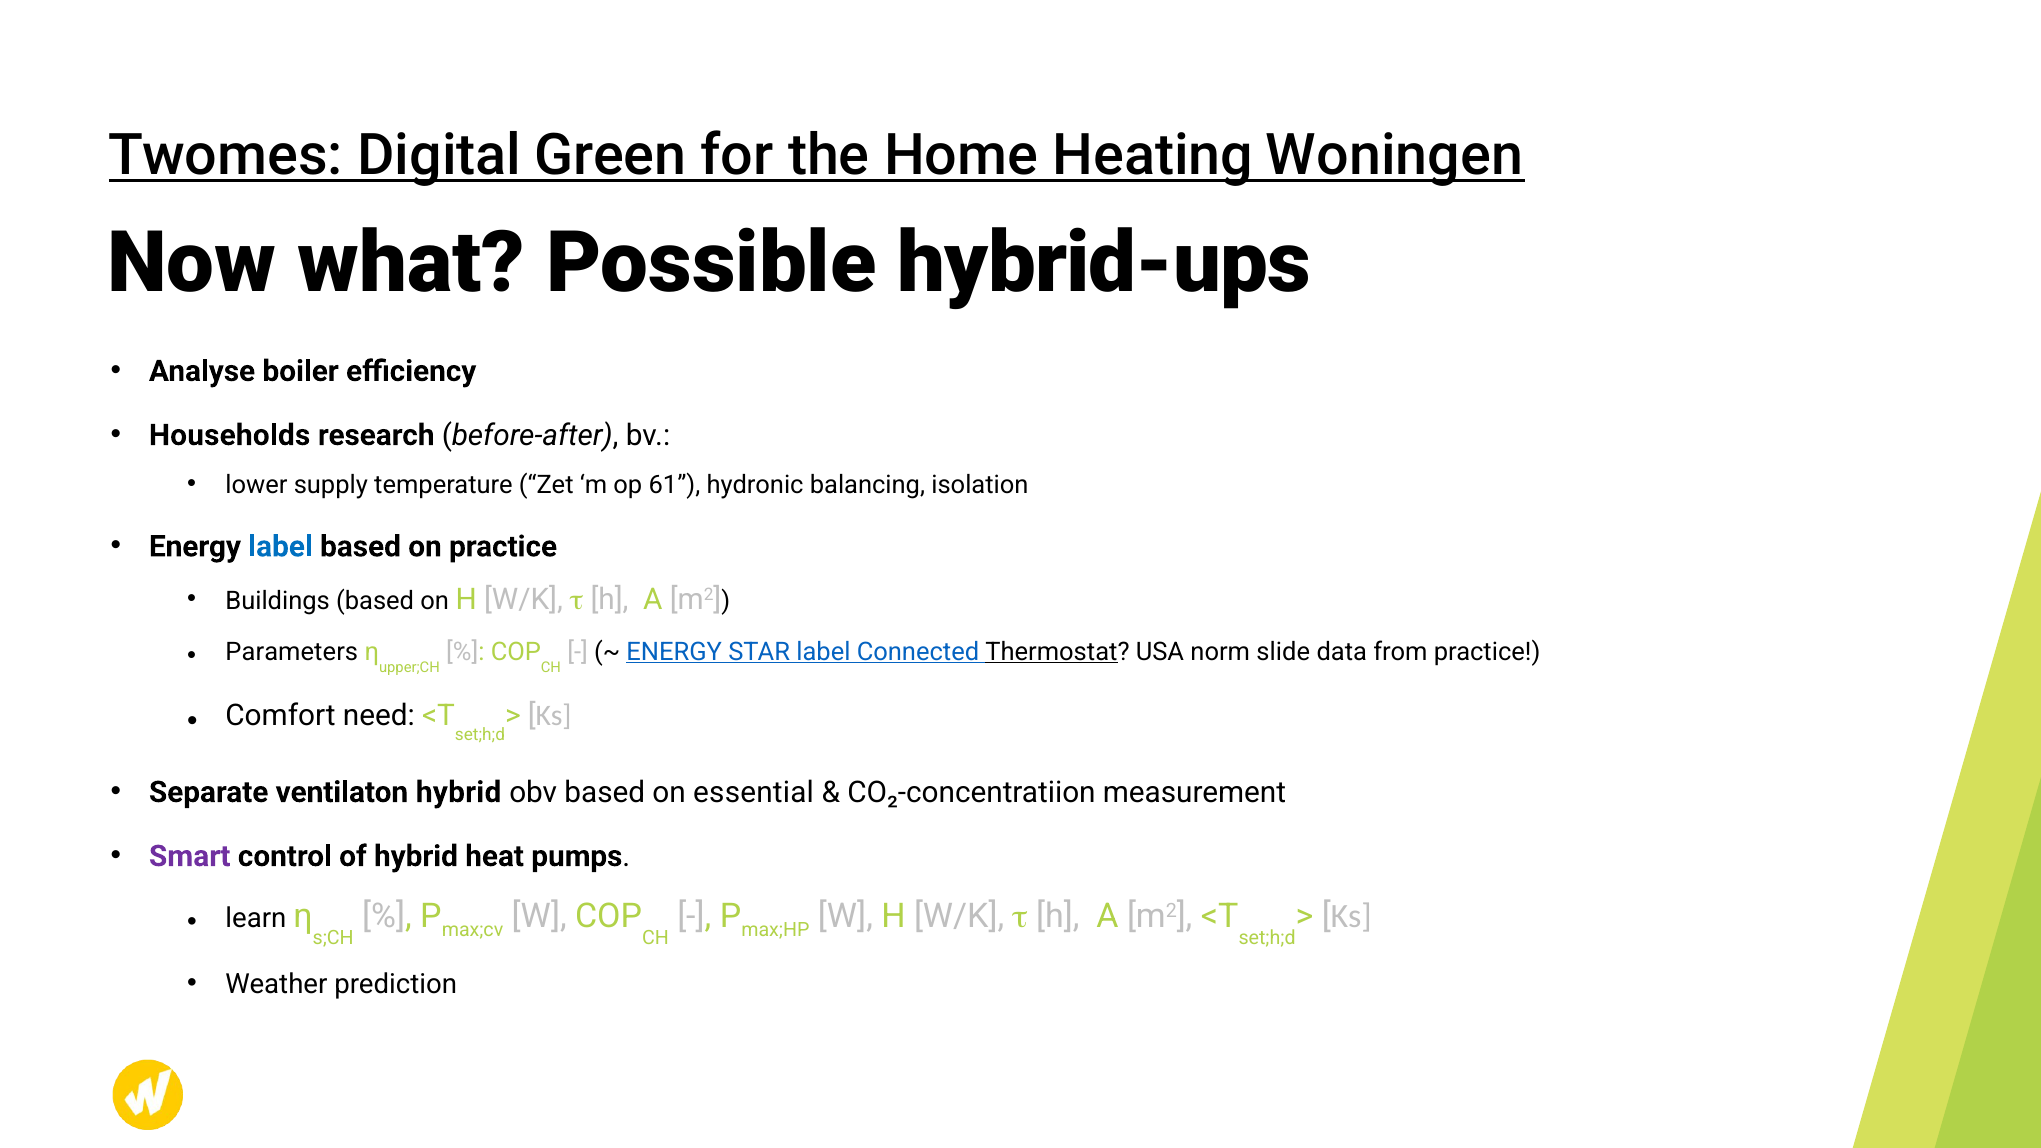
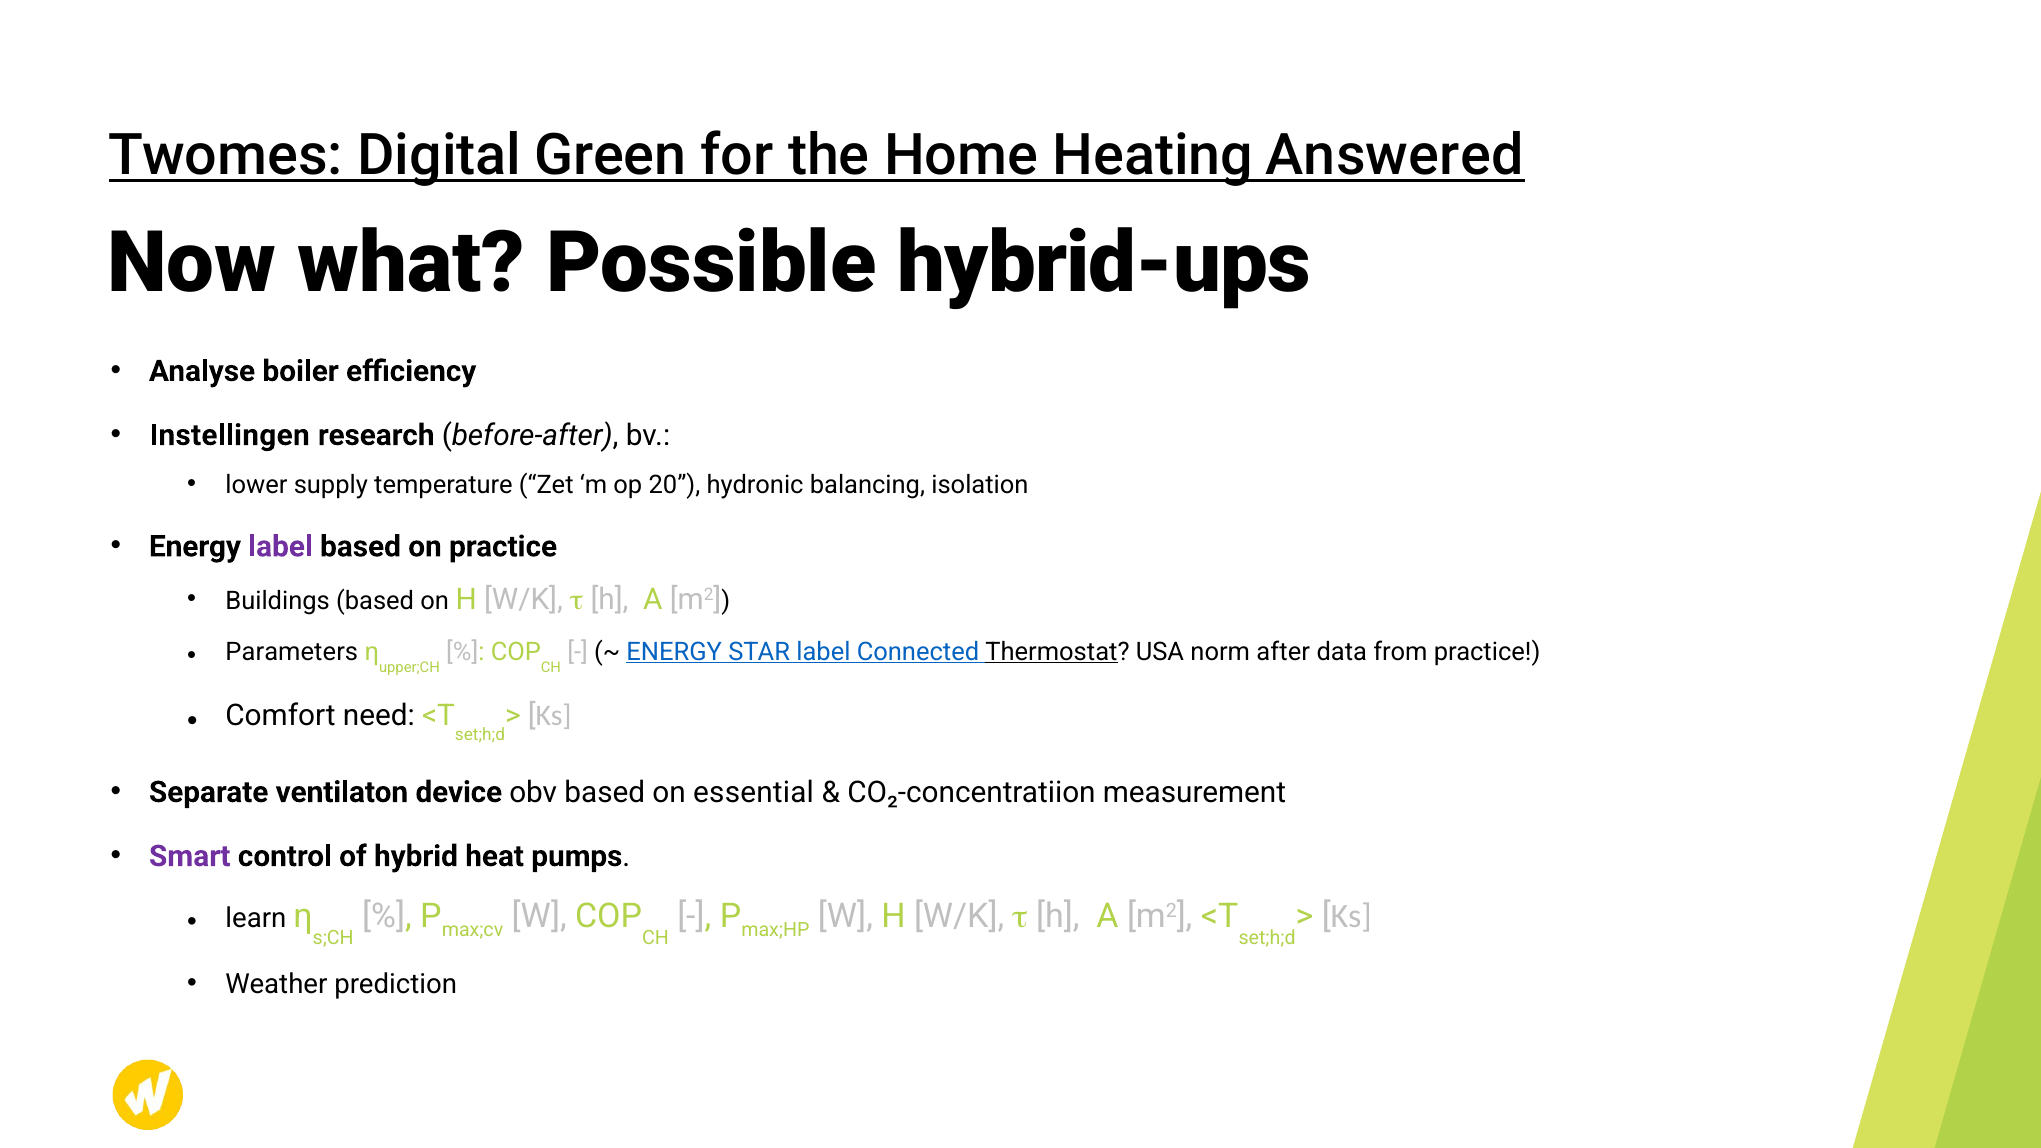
Woningen: Woningen -> Answered (1395, 156)
Households: Households -> Instellingen (230, 435)
61: 61 -> 20 (674, 485)
label colour: blue -> purple (281, 547)
slide: slide -> after (1283, 652)
ventilaton hybrid: hybrid -> device (459, 792)
